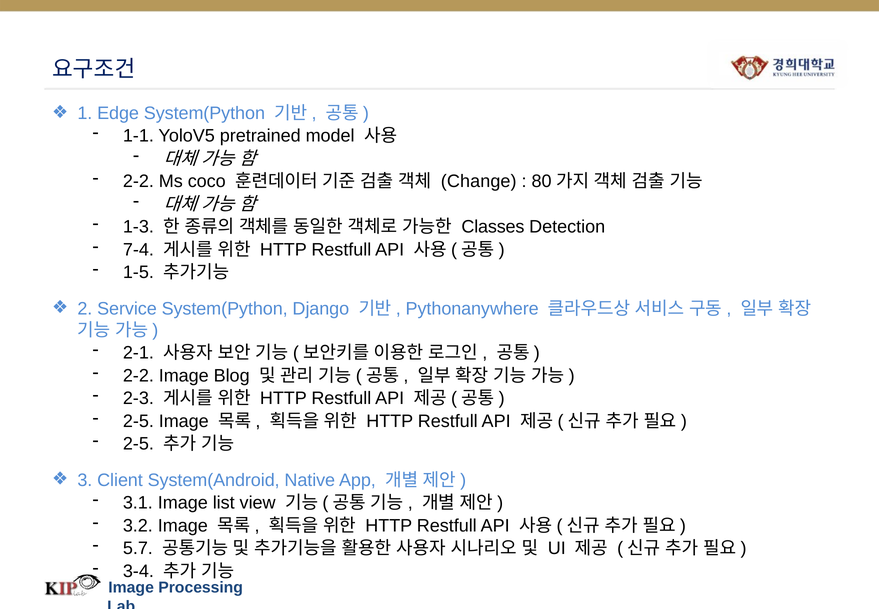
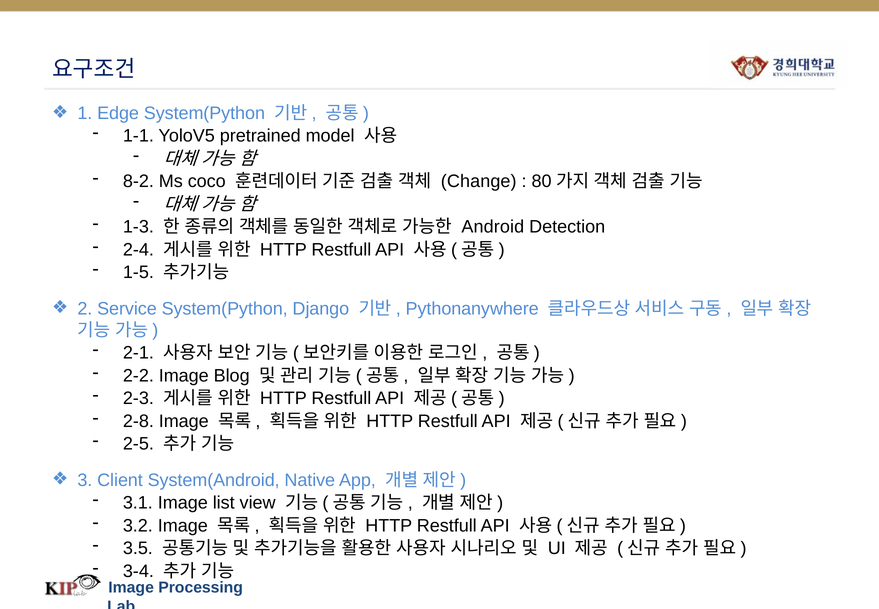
2-2: 2-2 -> 8-2 (138, 181)
Classes: Classes -> Android (493, 227)
7-4: 7-4 -> 2-4 (138, 250)
2-5: 2-5 -> 2-8 (138, 421)
5.7: 5.7 -> 3.5 (138, 548)
